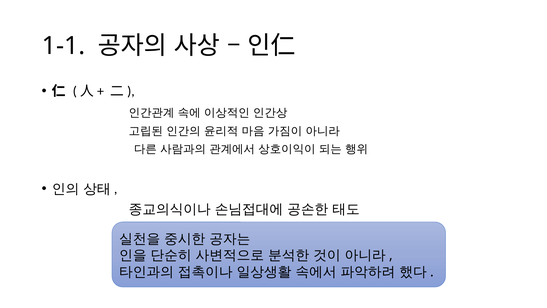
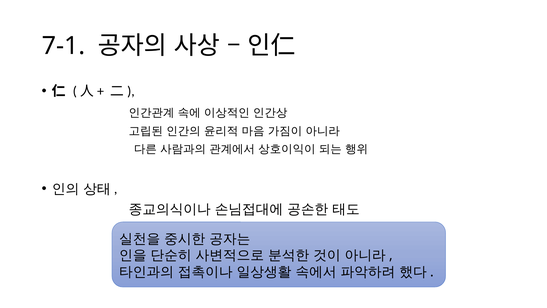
1-1: 1-1 -> 7-1 (63, 46)
